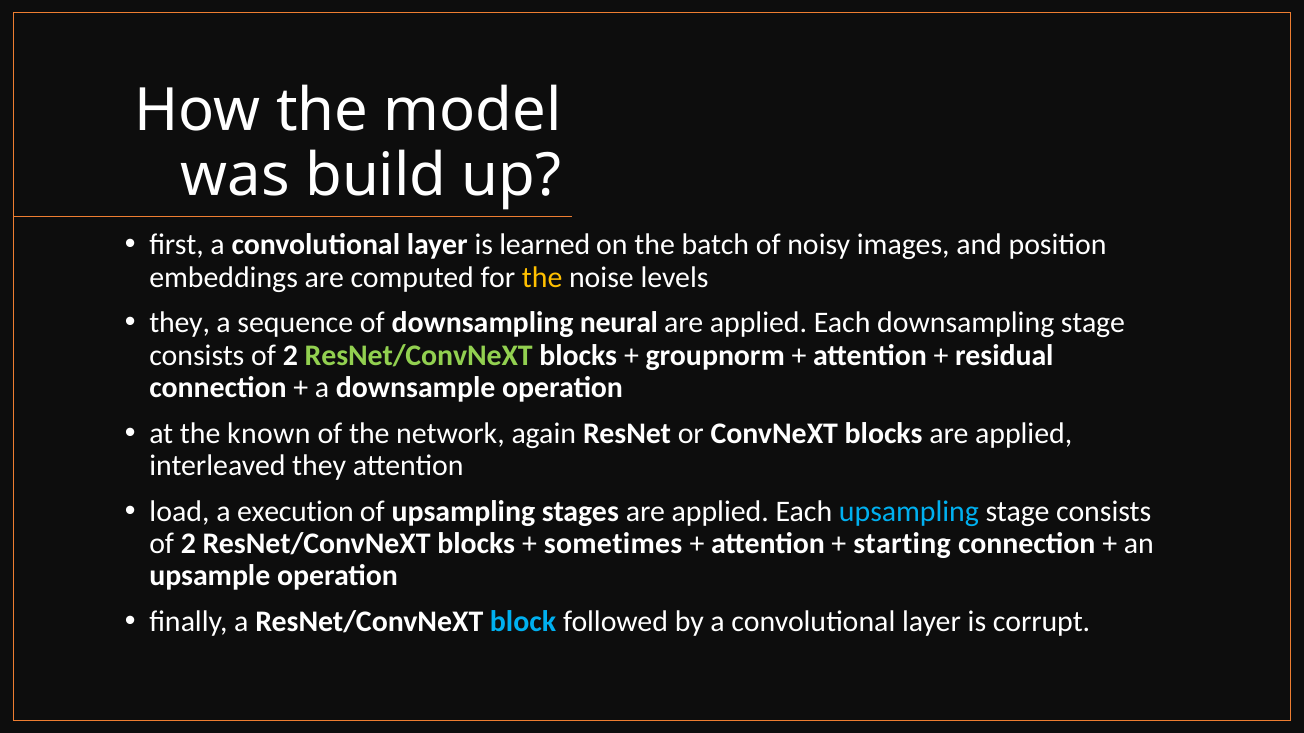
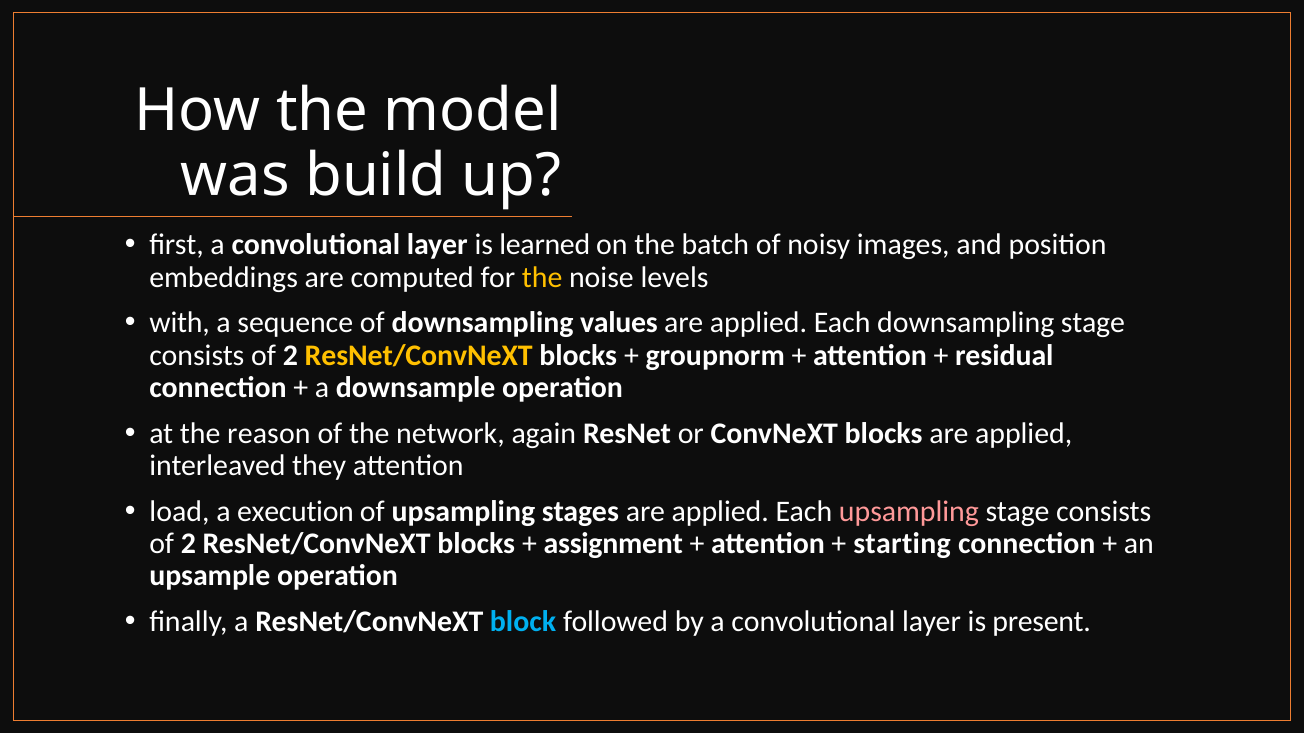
they: they -> with (180, 323)
neural: neural -> values (619, 323)
ResNet/ConvNeXT colour: light green -> yellow (419, 356)
known: known -> reason (269, 434)
upsampling colour: light blue -> pink (909, 512)
sometimes: sometimes -> assignment (613, 544)
corrupt: corrupt -> present (1042, 622)
